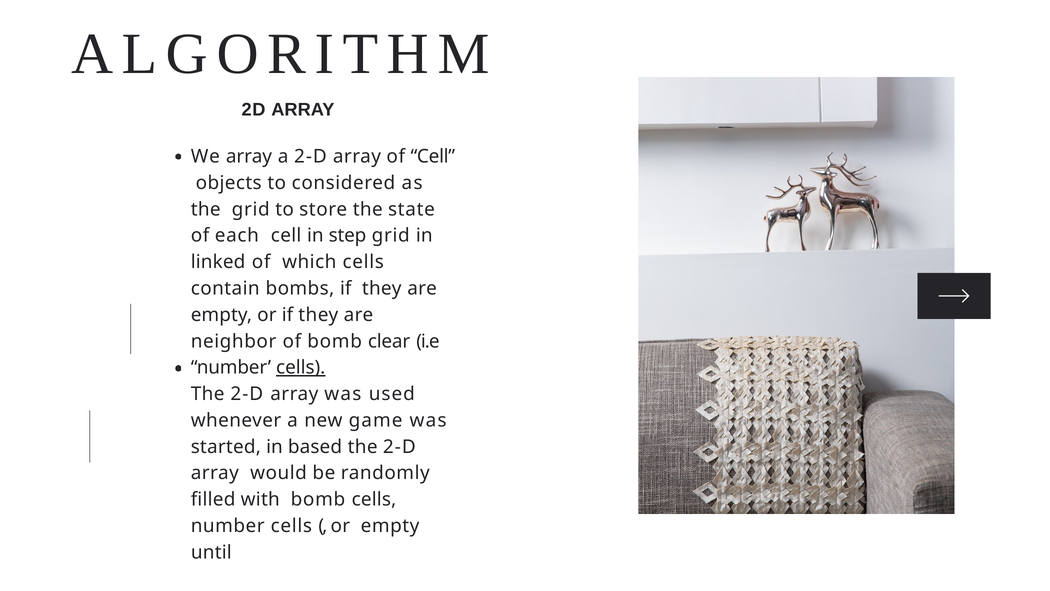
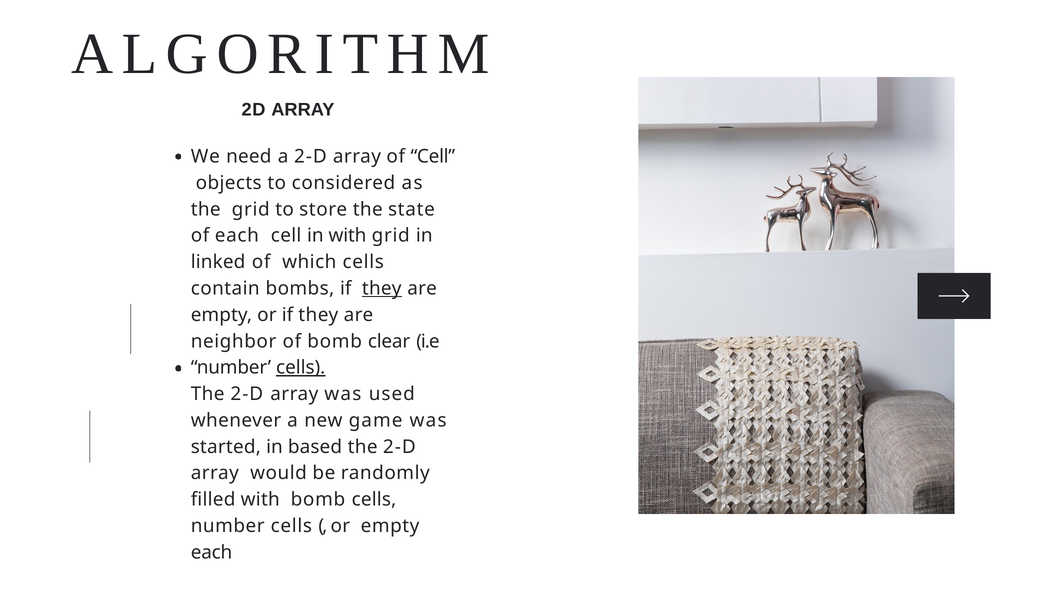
We array: array -> need (249, 156)
in step: step -> with (348, 236)
they underline: none -> present (382, 288)
until: until -> each (212, 552)
